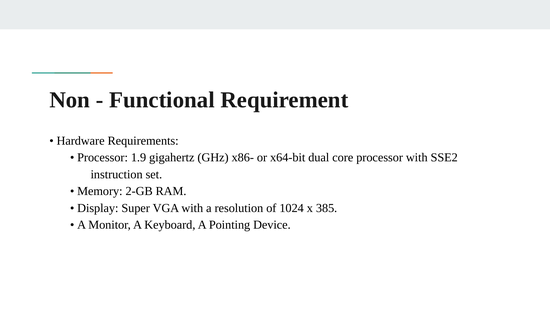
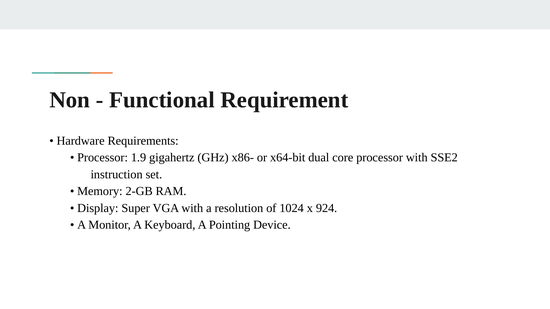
385: 385 -> 924 (327, 208)
